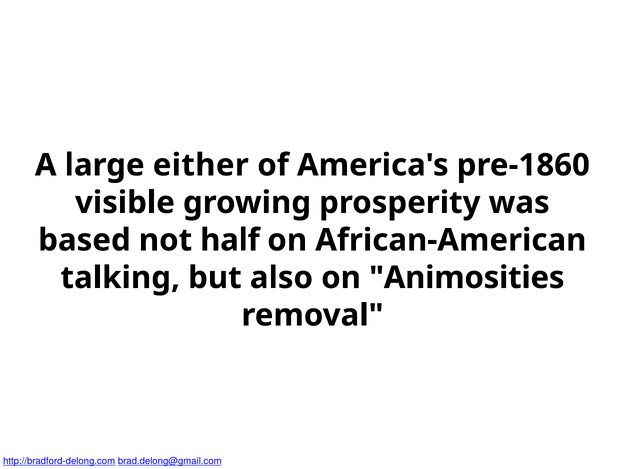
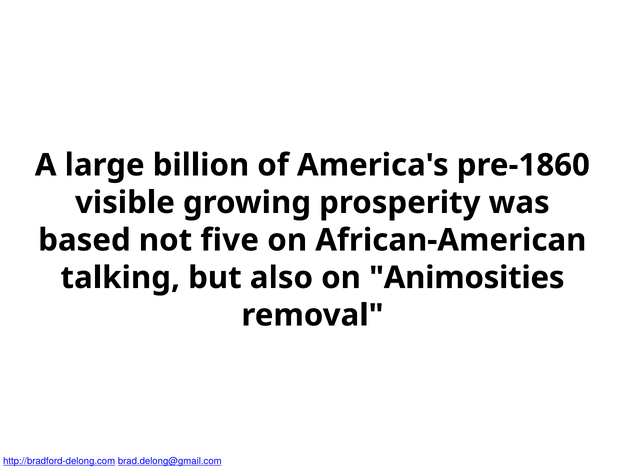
either: either -> billion (201, 165)
half: half -> five (230, 240)
